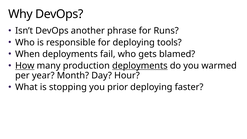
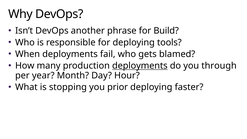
Runs: Runs -> Build (166, 31)
How underline: present -> none (25, 66)
warmed: warmed -> through (219, 66)
